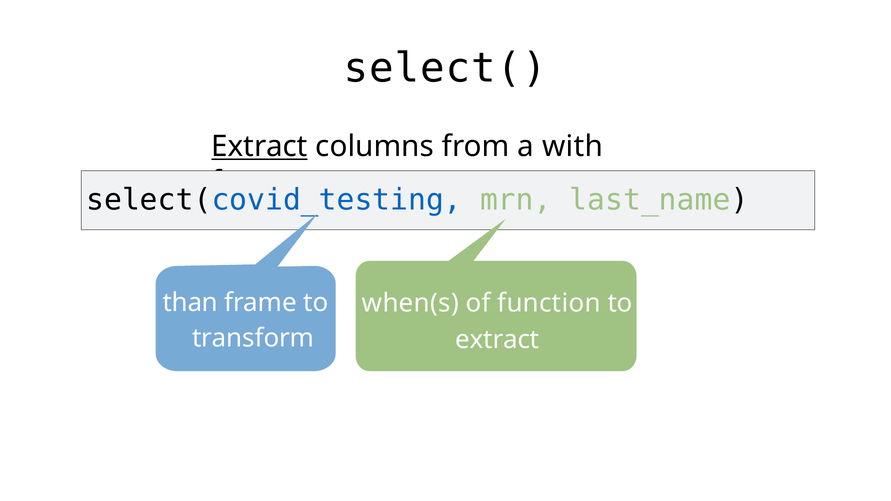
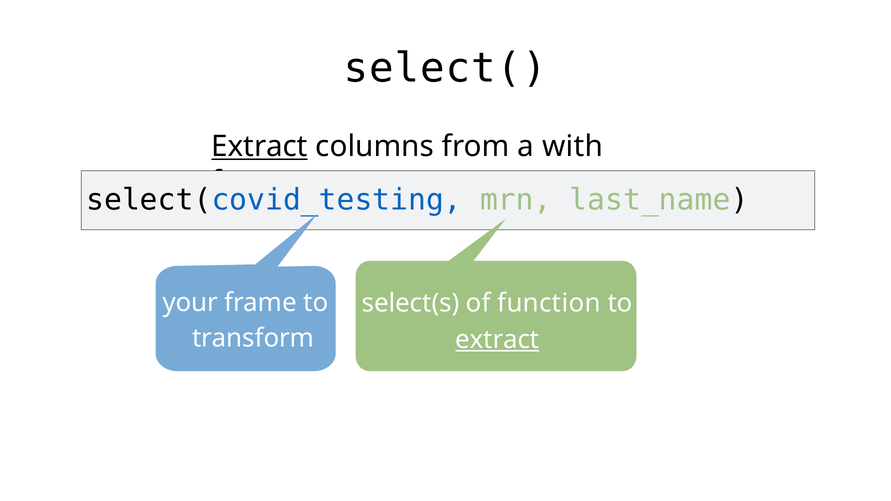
than: than -> your (190, 303)
when(s: when(s -> select(s (411, 303)
extract underline: none -> present (497, 340)
